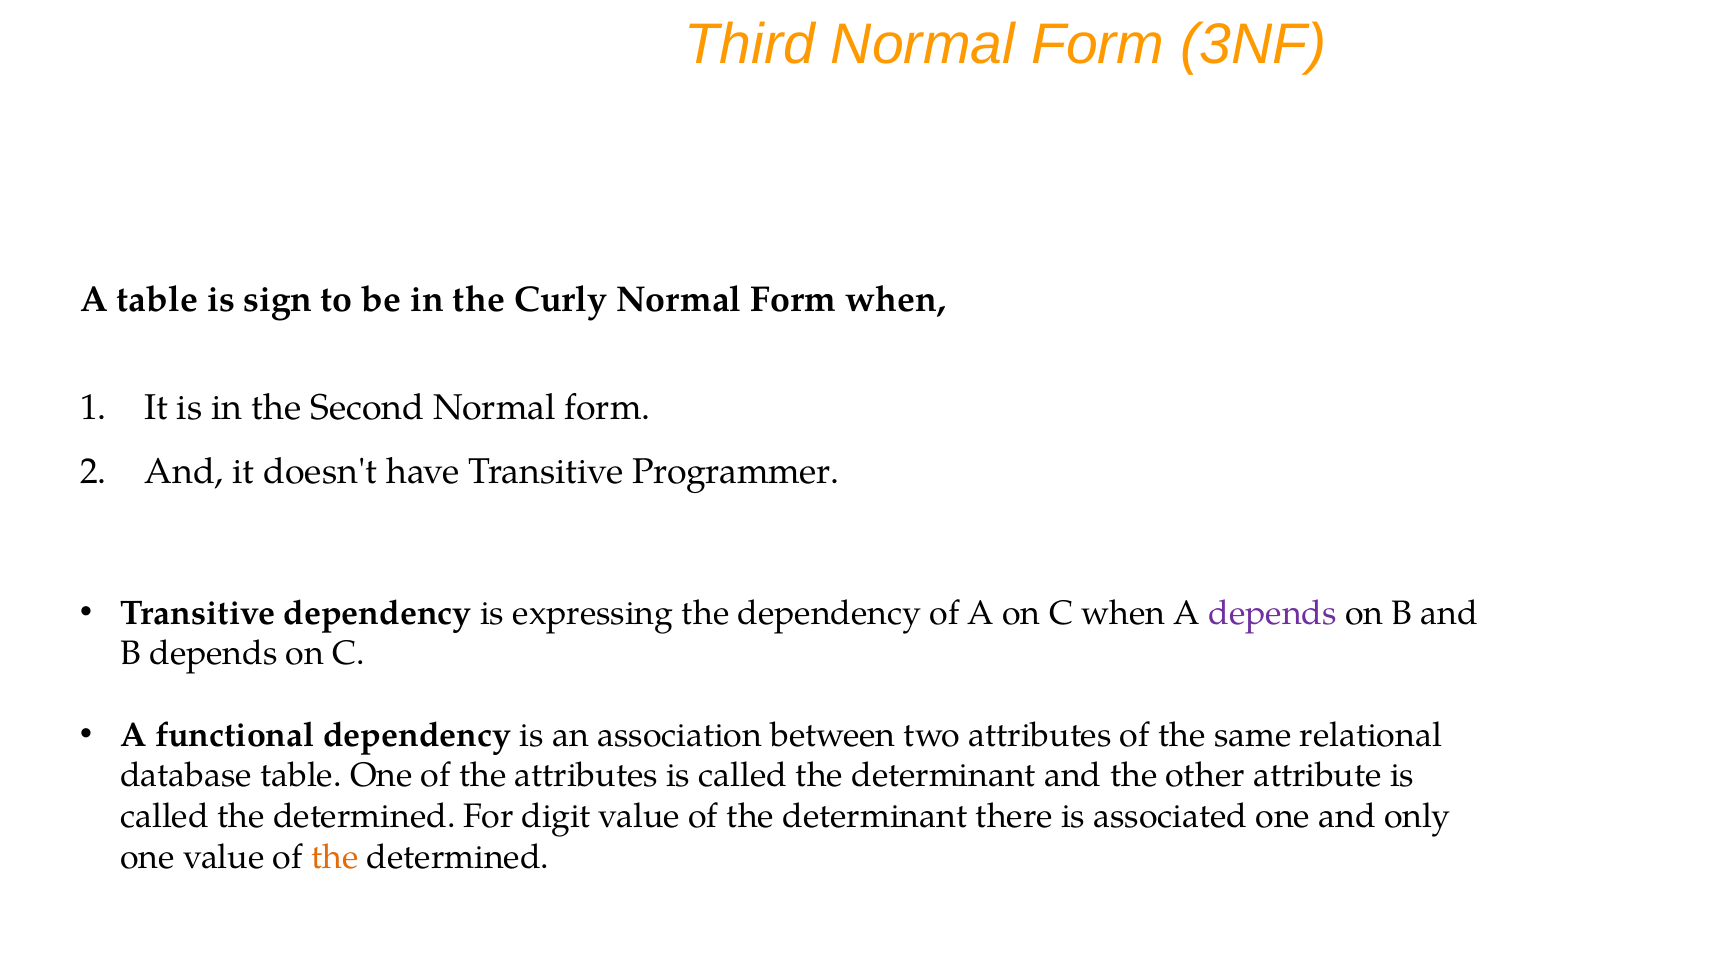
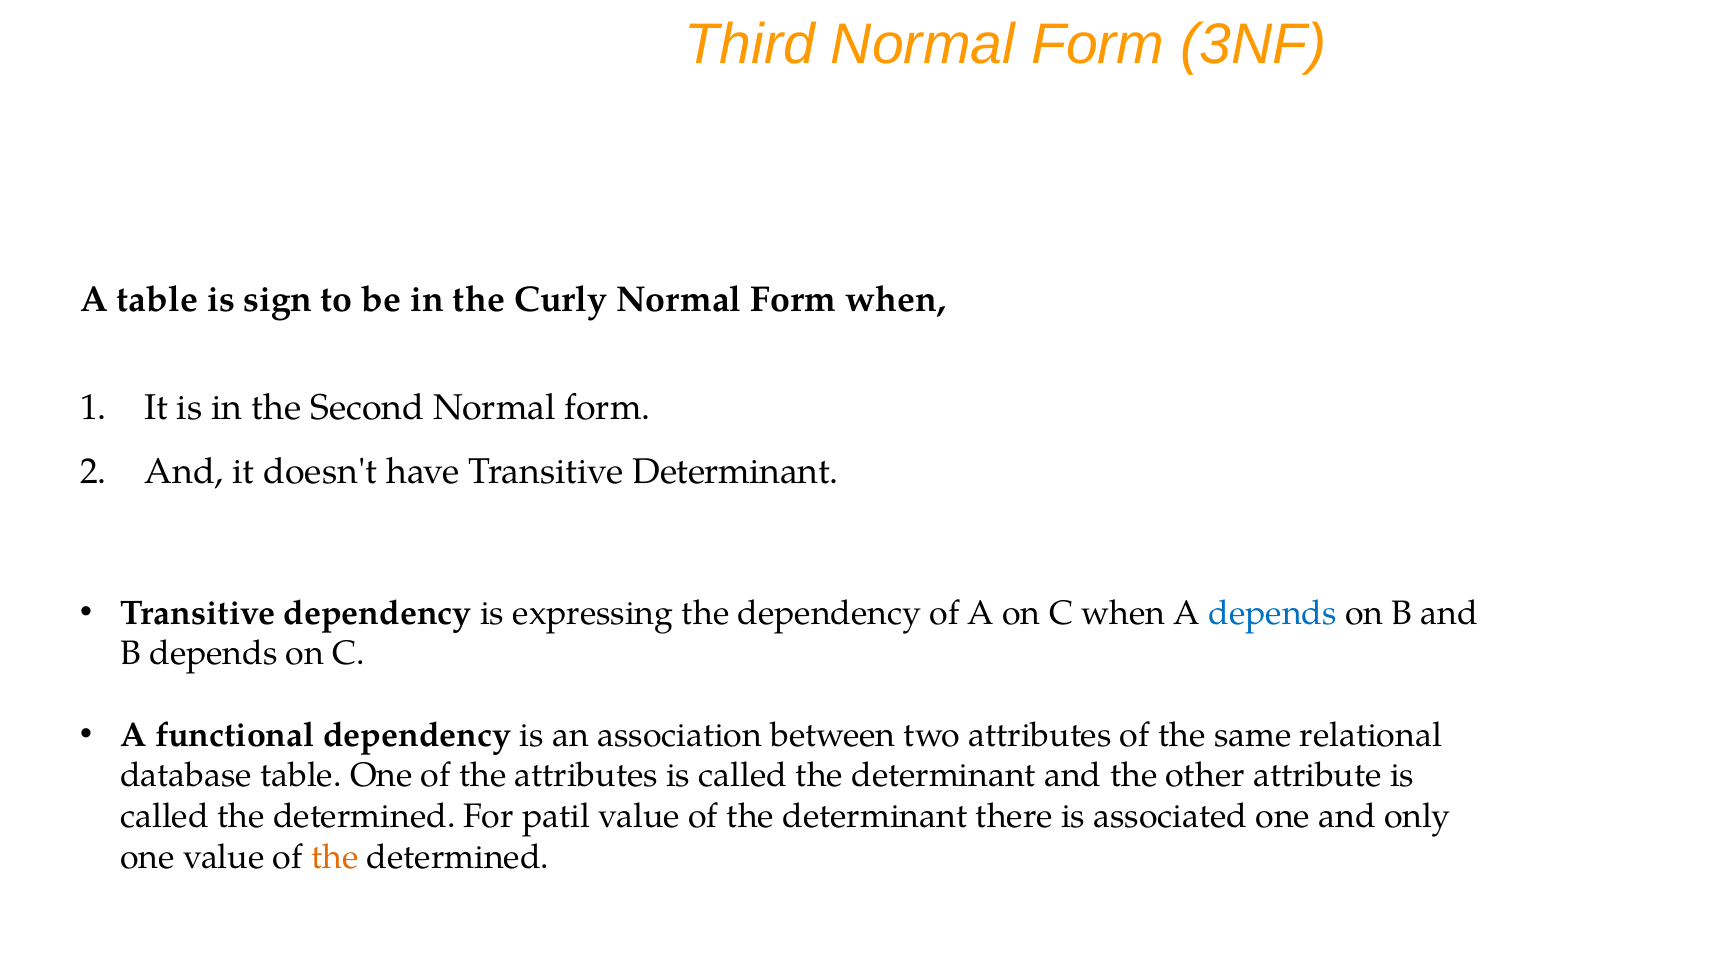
Transitive Programmer: Programmer -> Determinant (736, 471)
depends colour: purple -> blue (1273, 613)
digit: digit -> patil (556, 816)
